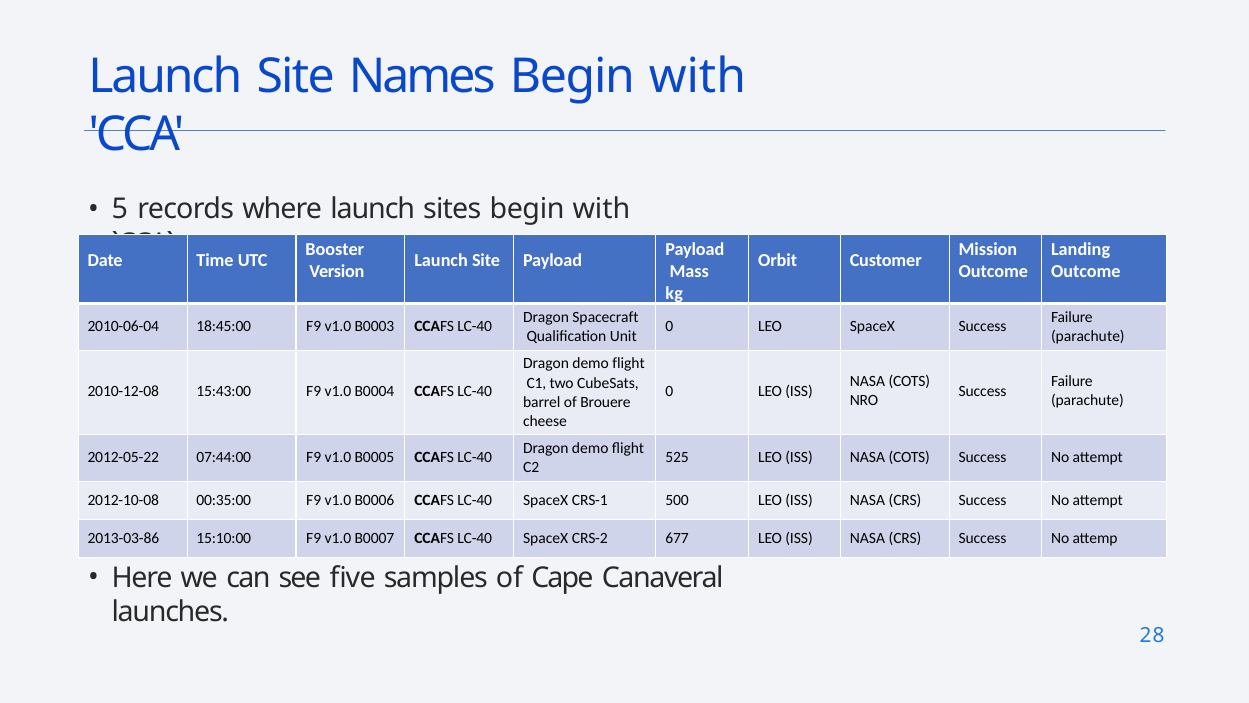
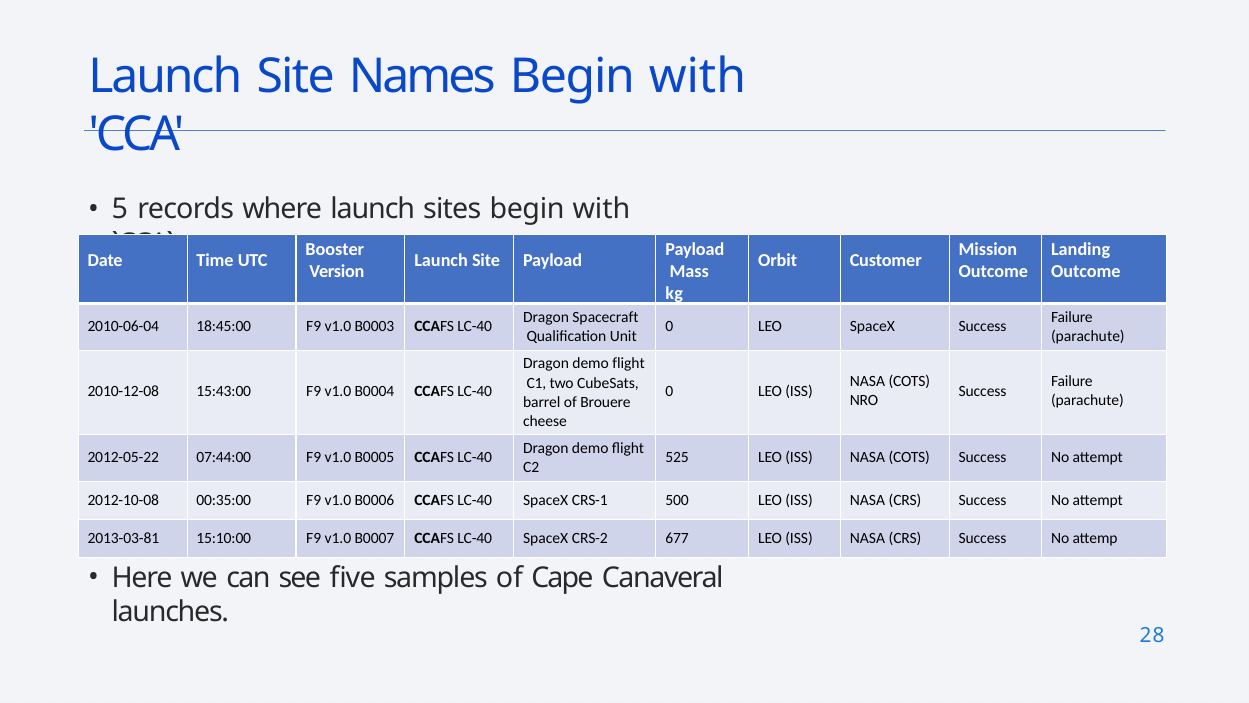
2013-03-86: 2013-03-86 -> 2013-03-81 (123, 538)
